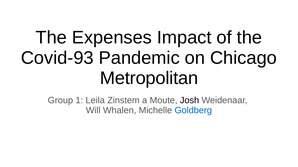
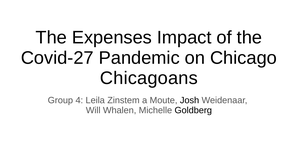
Covid-93: Covid-93 -> Covid-27 (57, 58)
Metropolitan: Metropolitan -> Chicagoans (149, 78)
1: 1 -> 4 (79, 101)
Goldberg colour: blue -> black (193, 111)
